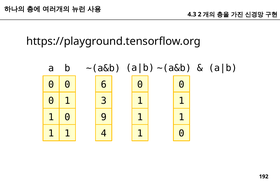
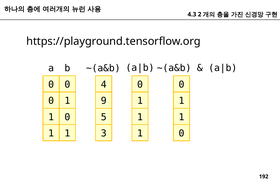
6: 6 -> 4 (104, 84)
3: 3 -> 9 (104, 101)
9: 9 -> 5 (104, 117)
4: 4 -> 3 (104, 133)
